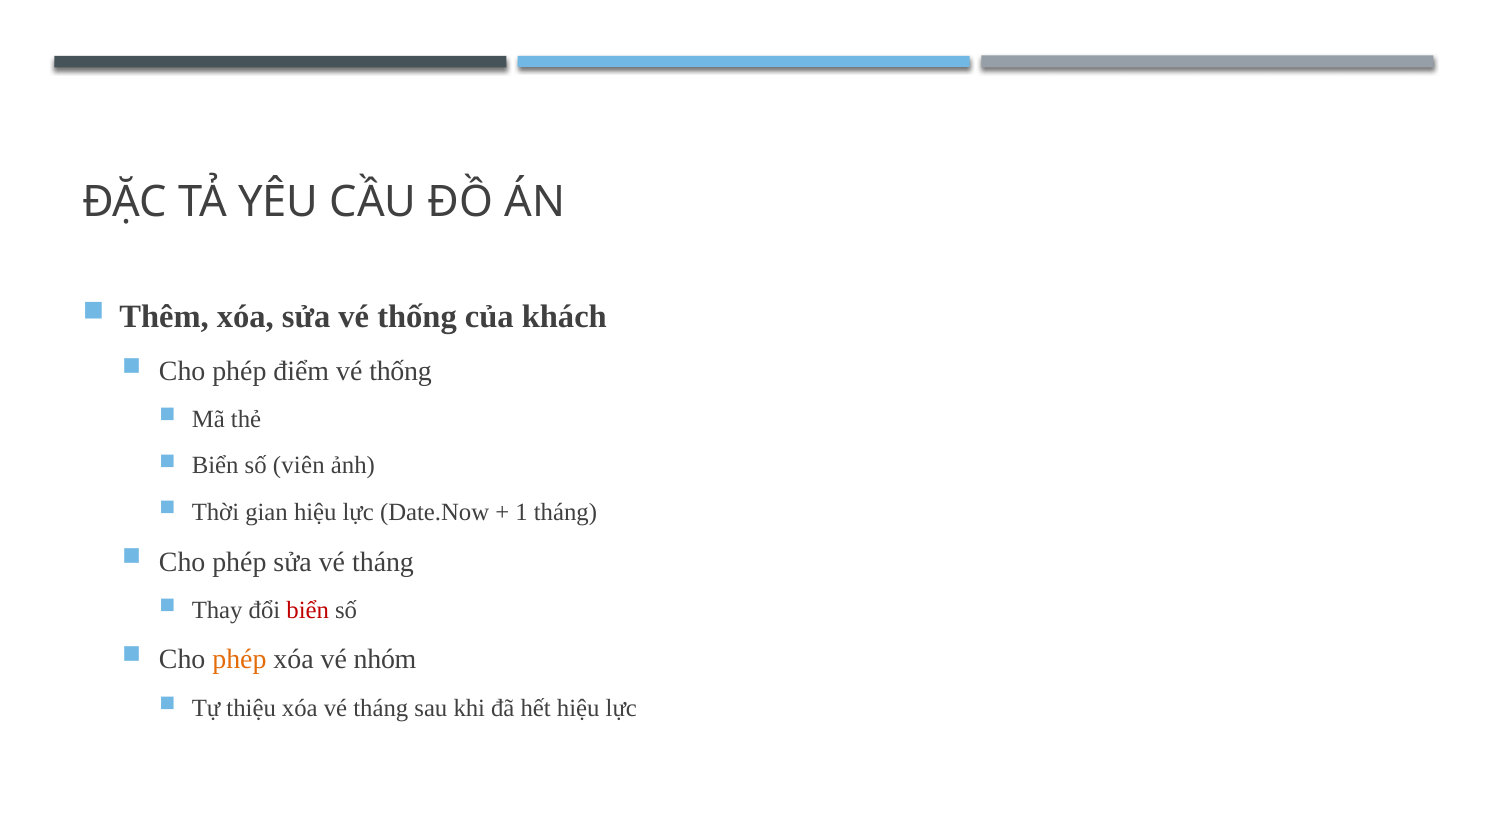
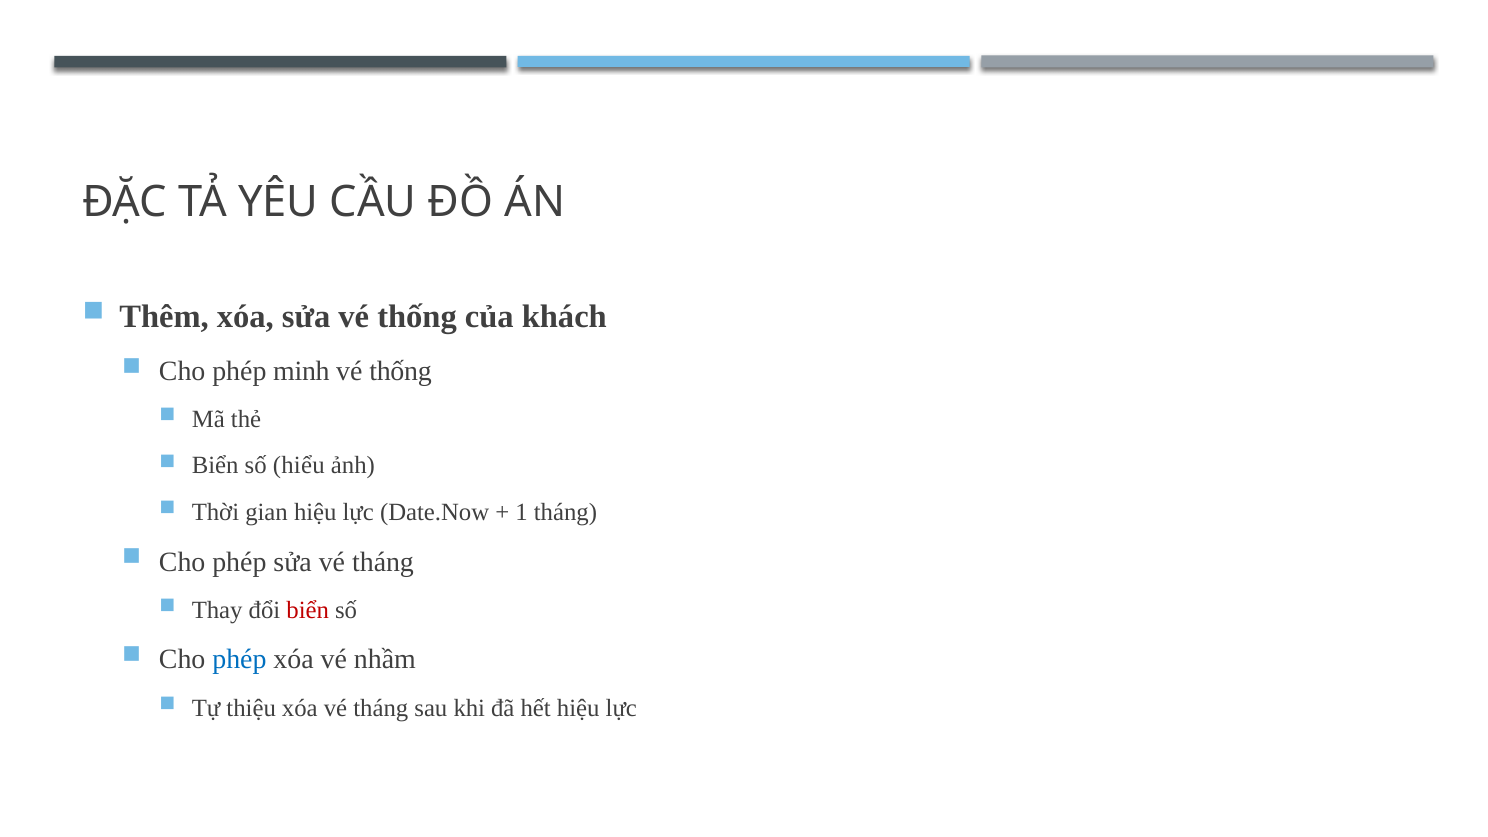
điểm: điểm -> minh (301, 371)
viên: viên -> hiểu (299, 465)
phép colour: orange -> blue (239, 660)
nhóm: nhóm -> nhầm (385, 660)
